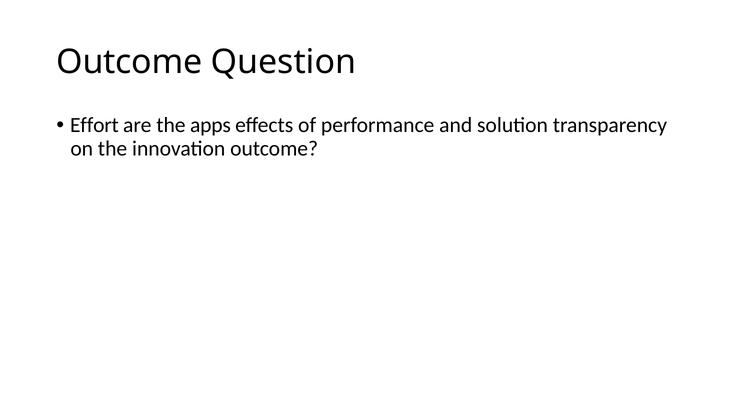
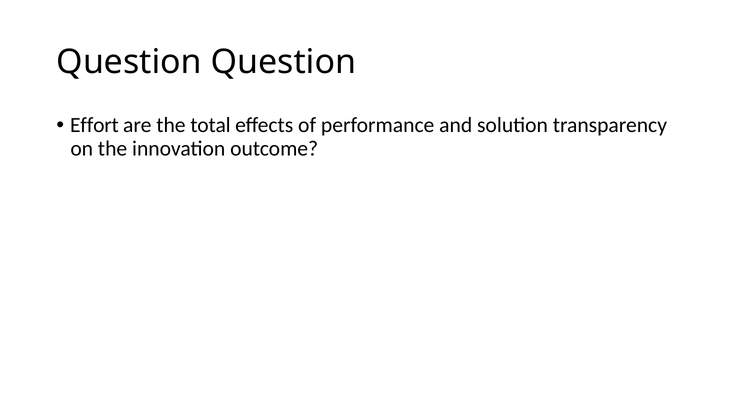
Outcome: Outcome -> Question (129, 62)
apps: apps -> total (210, 125)
